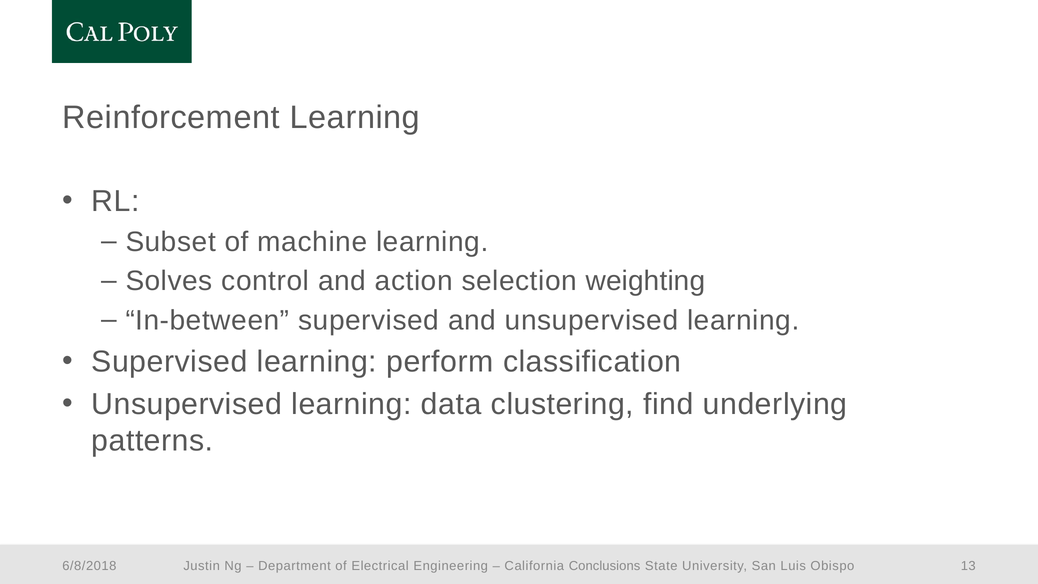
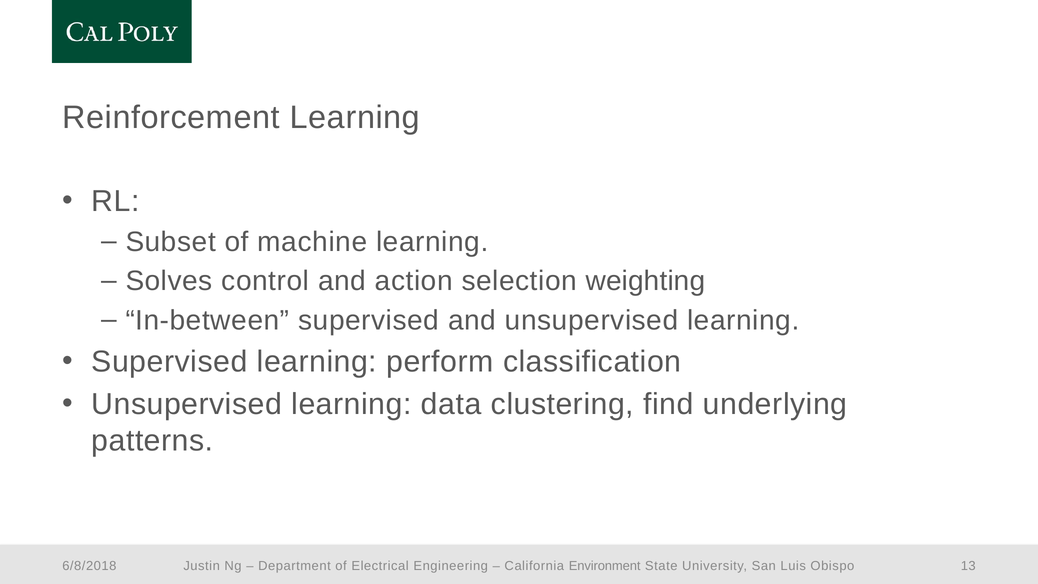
Conclusions: Conclusions -> Environment (605, 566)
